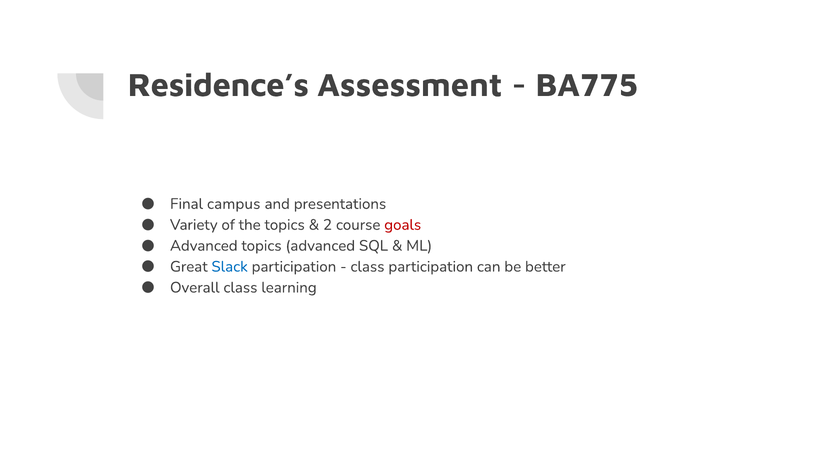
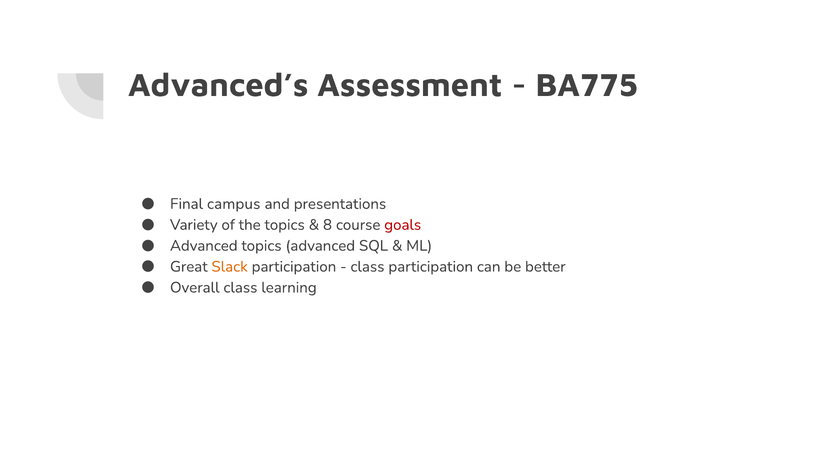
Residence’s: Residence’s -> Advanced’s (218, 85)
2: 2 -> 8 (328, 225)
Slack colour: blue -> orange (230, 267)
